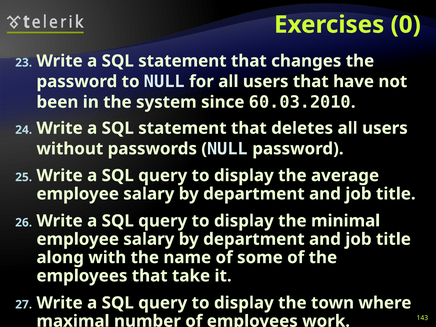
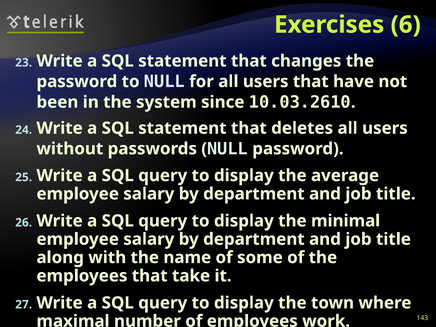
0: 0 -> 6 (406, 25)
60.03.2010: 60.03.2010 -> 10.03.2610 (300, 102)
